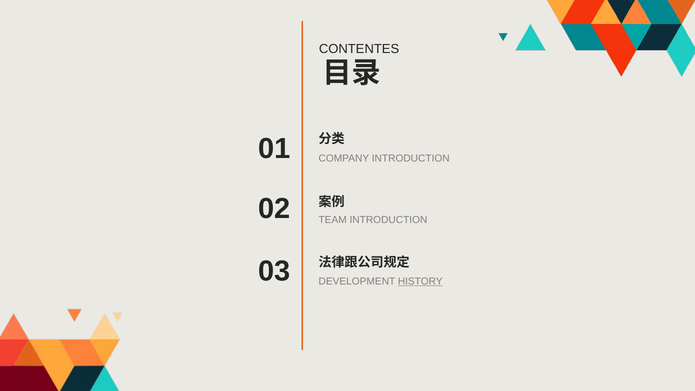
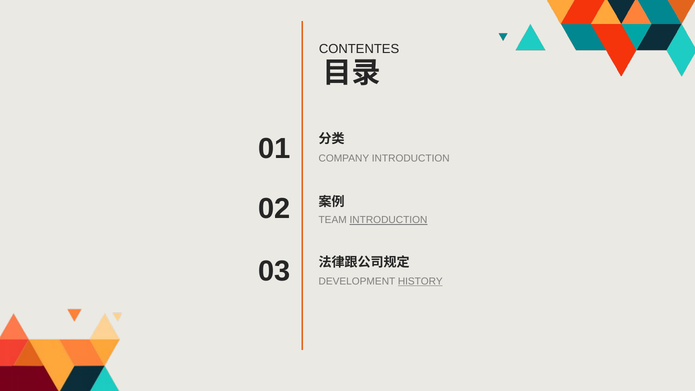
INTRODUCTION underline: none -> present (388, 220)
